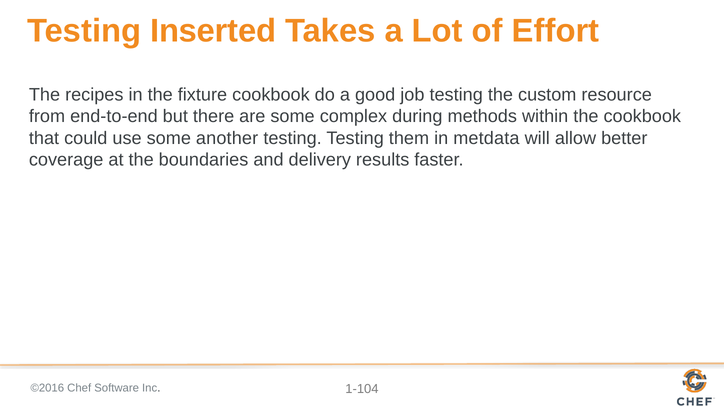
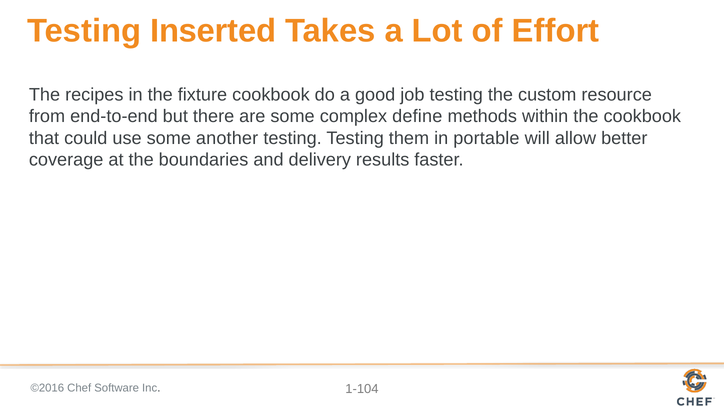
during: during -> define (417, 117)
metdata: metdata -> portable (486, 138)
